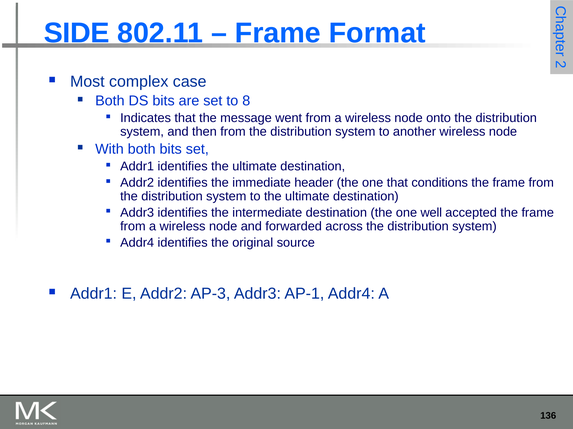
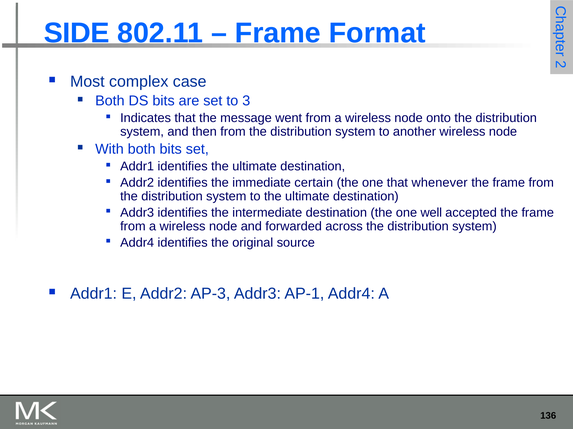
8: 8 -> 3 (246, 101)
header: header -> certain (314, 183)
conditions: conditions -> whenever (440, 183)
